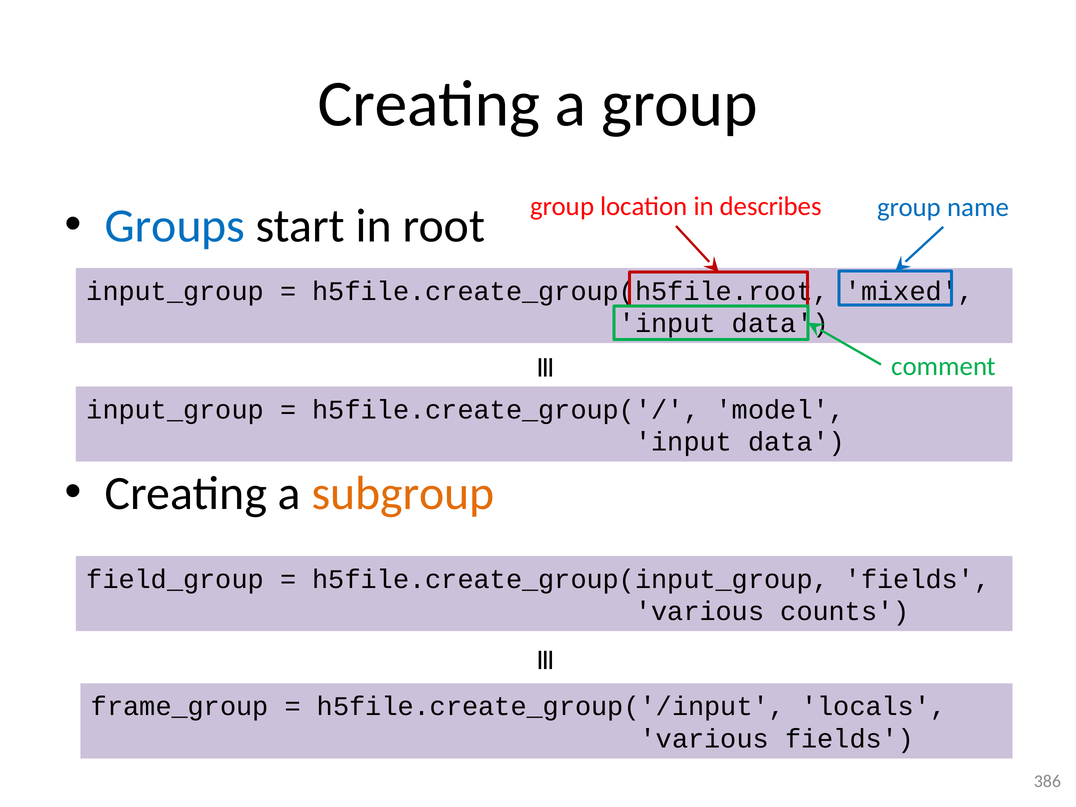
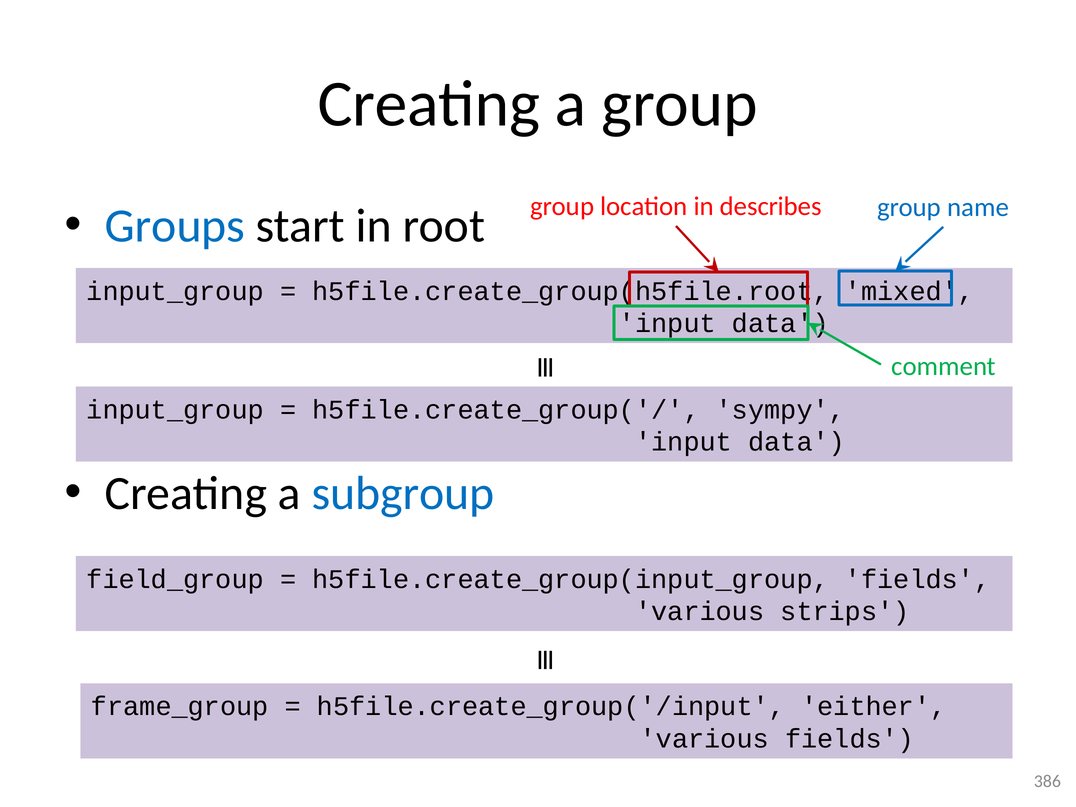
model: model -> sympy (780, 410)
subgroup colour: orange -> blue (403, 494)
counts: counts -> strips (845, 612)
locals: locals -> either (874, 707)
